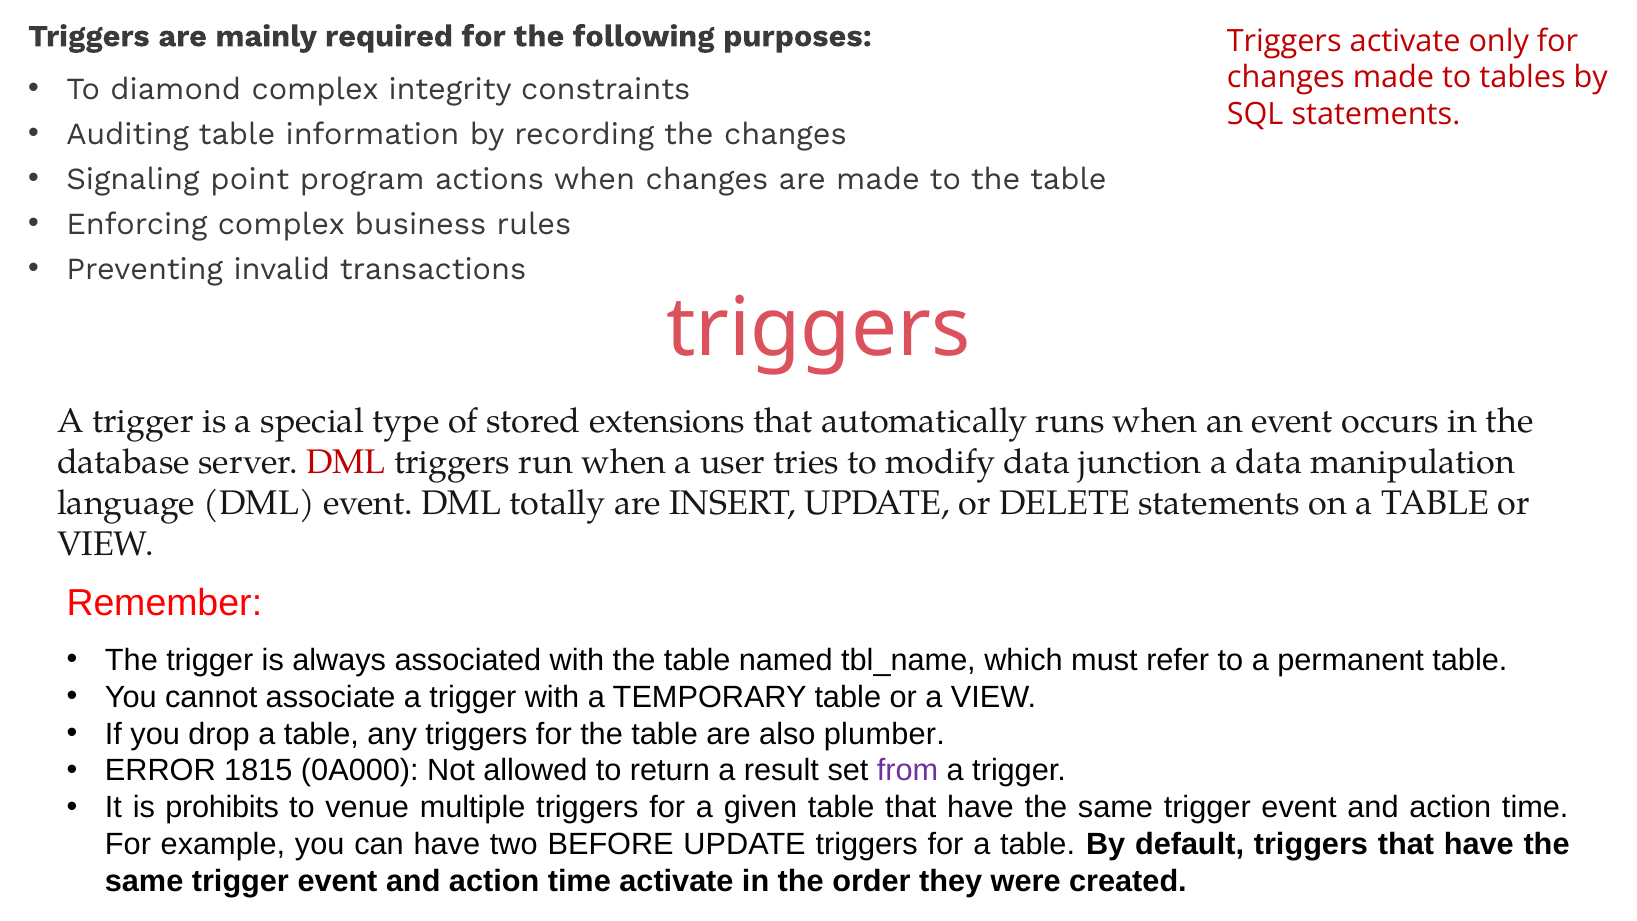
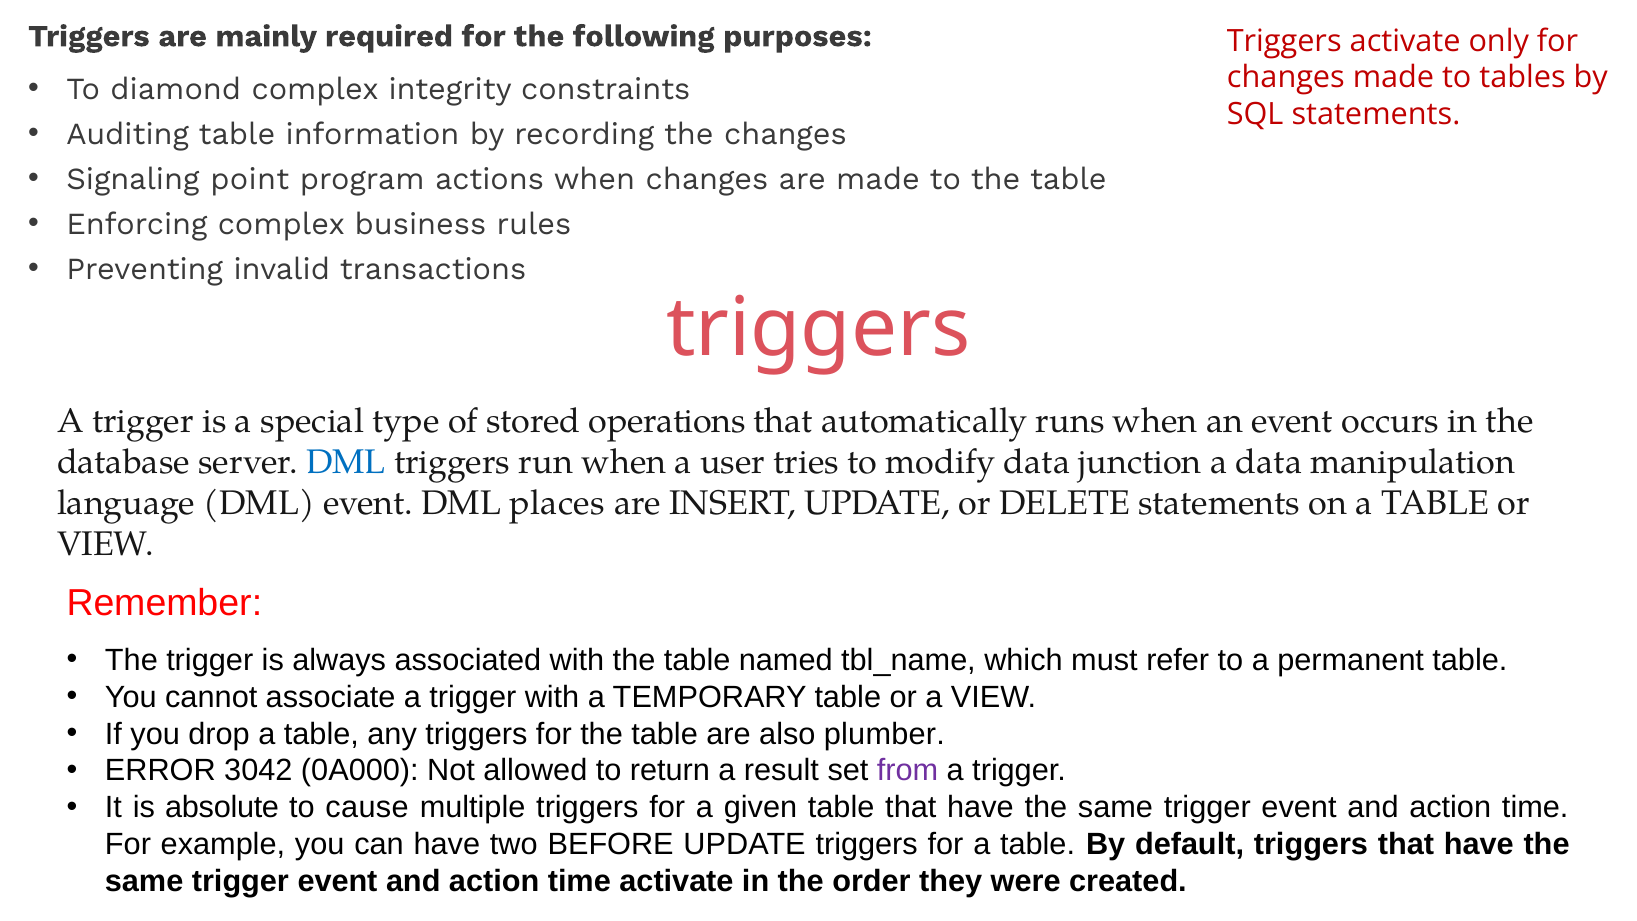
extensions: extensions -> operations (667, 422)
DML colour: red -> blue (346, 463)
totally: totally -> places (557, 503)
1815: 1815 -> 3042 (258, 771)
prohibits: prohibits -> absolute (222, 807)
venue: venue -> cause (367, 807)
